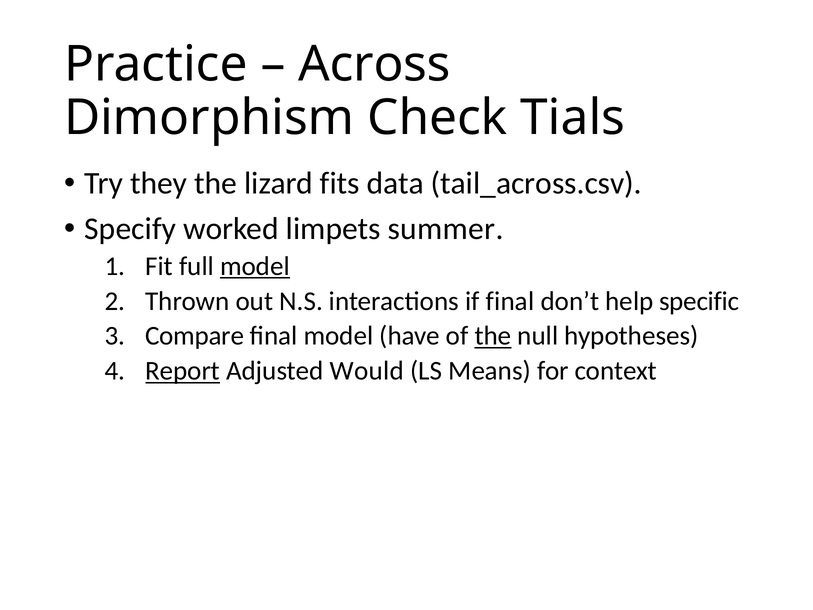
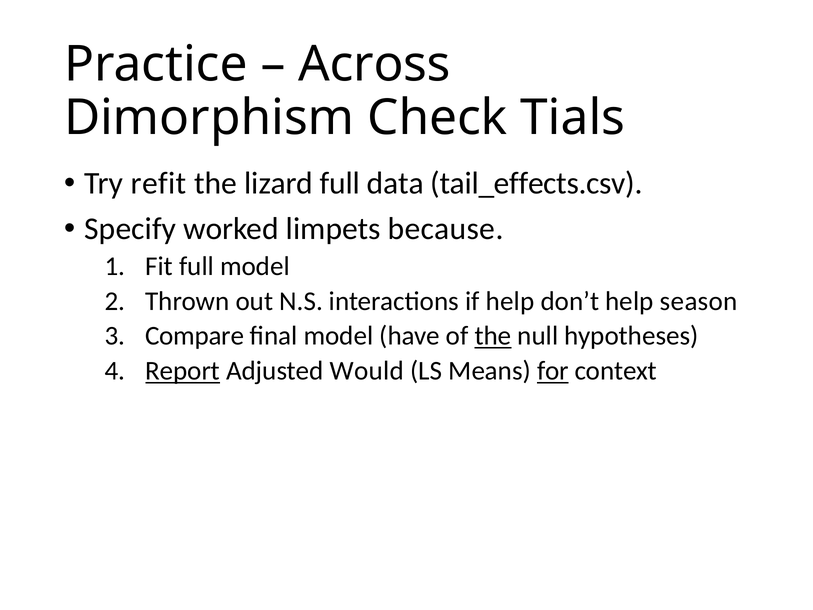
they: they -> refit (159, 183)
lizard fits: fits -> full (340, 183)
tail_across.csv: tail_across.csv -> tail_effects.csv (536, 183)
summer: summer -> because (446, 229)
model underline: present -> none (255, 266)
if final: final -> help (510, 301)
specific: specific -> season (699, 301)
for underline: none -> present (553, 371)
